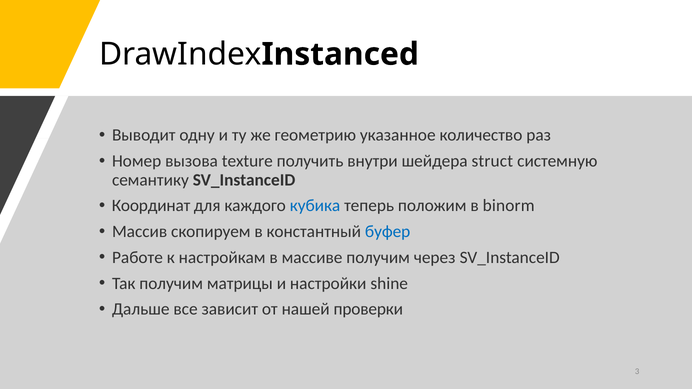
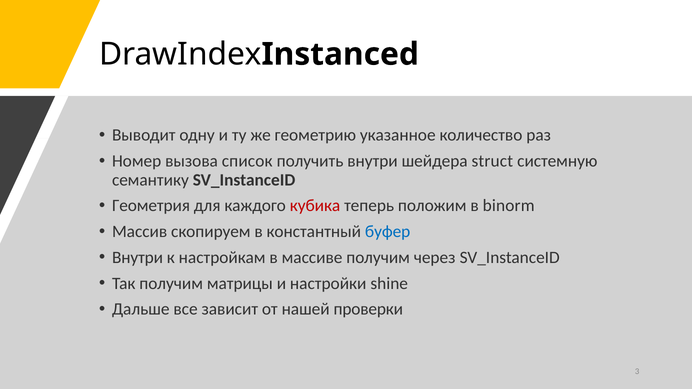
texture: texture -> список (247, 161)
Координат: Координат -> Геометрия (151, 206)
кубика colour: blue -> red (315, 206)
Работе: Работе -> Внутри (138, 258)
